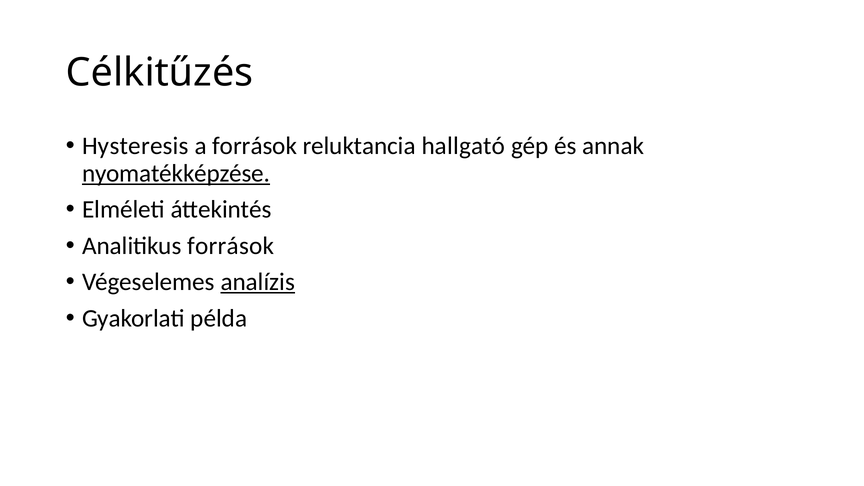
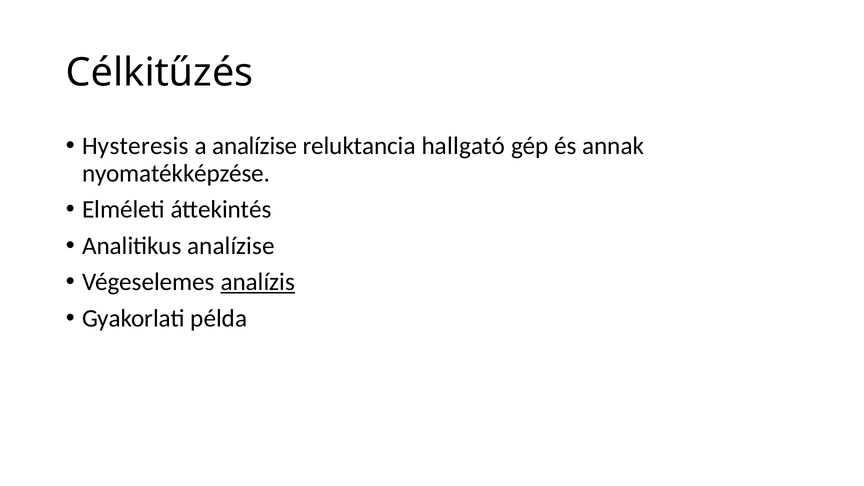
a források: források -> analízise (255, 146)
nyomatékképzése underline: present -> none (176, 173)
Analitikus források: források -> analízise (231, 246)
